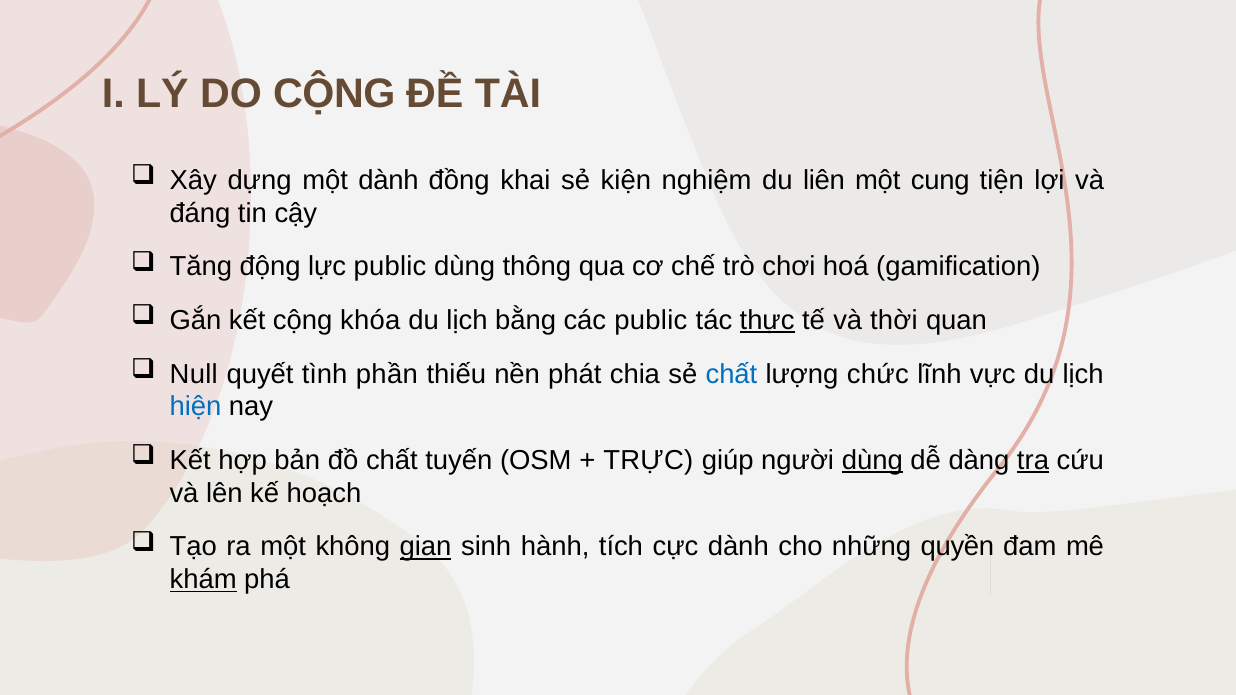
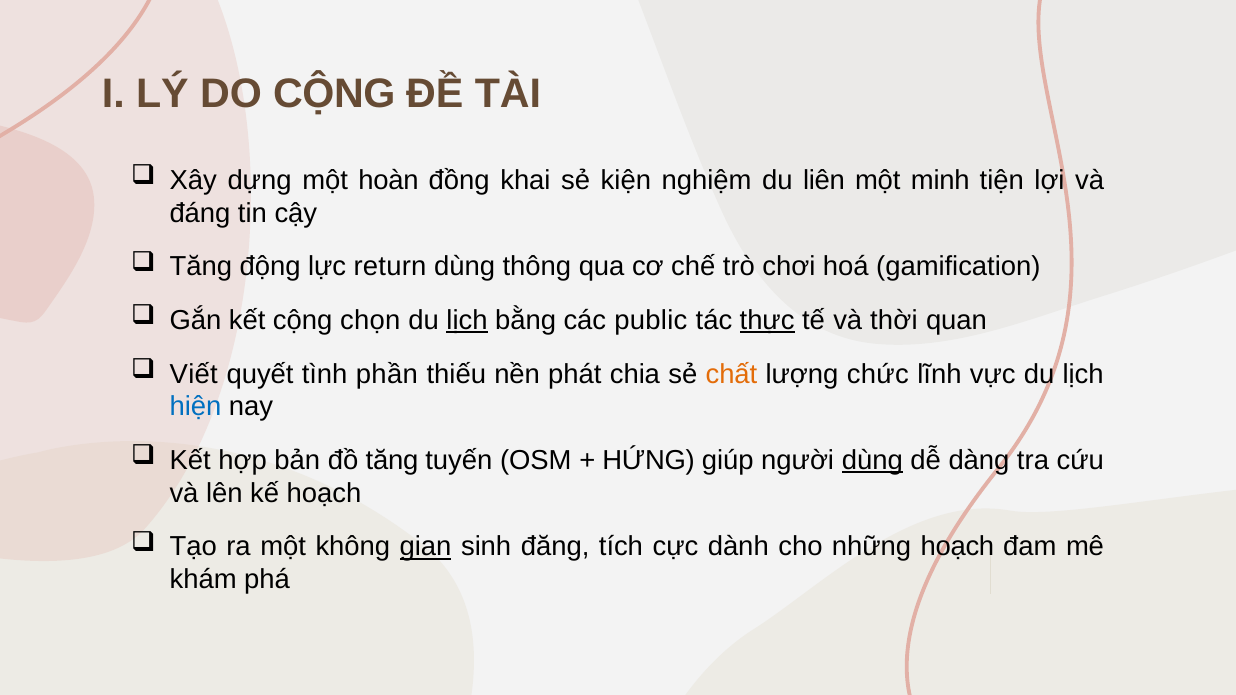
một dành: dành -> hoàn (388, 180)
cung: cung -> minh (940, 180)
lực public: public -> return (390, 267)
khóa: khóa -> chọn (370, 321)
lịch underline: none -> present (467, 321)
Null: Null -> Viết (194, 374)
chất colour: blue -> orange (731, 374)
đồ chất: chất -> tăng (392, 461)
TRỰC: TRỰC -> HỨNG (649, 461)
tra underline: present -> none (1033, 461)
hành: hành -> đăng (555, 547)
những quyền: quyền -> hoạch (957, 547)
khám underline: present -> none (203, 580)
